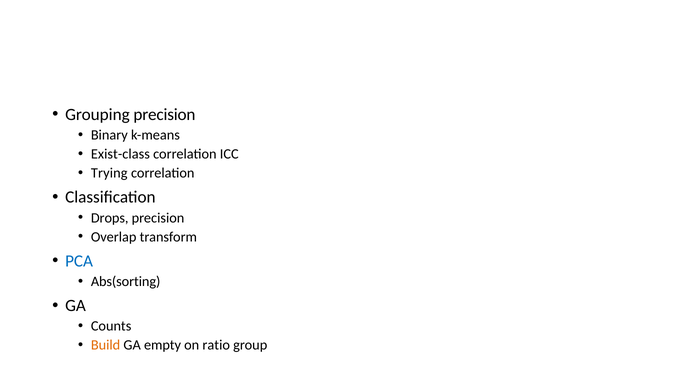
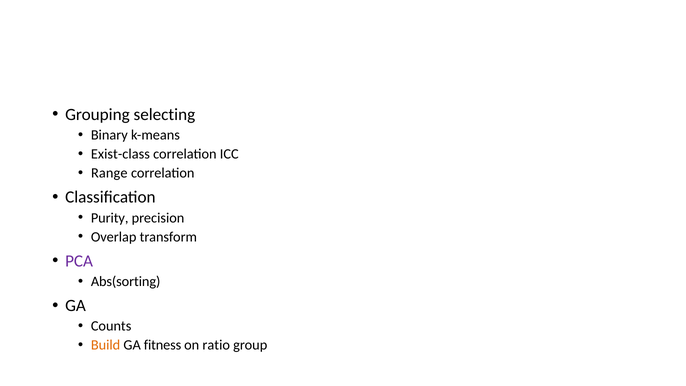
Grouping precision: precision -> selecting (164, 114)
Trying: Trying -> Range (109, 173)
Drops: Drops -> Purity (110, 218)
PCA colour: blue -> purple (79, 261)
empty: empty -> fitness (163, 345)
